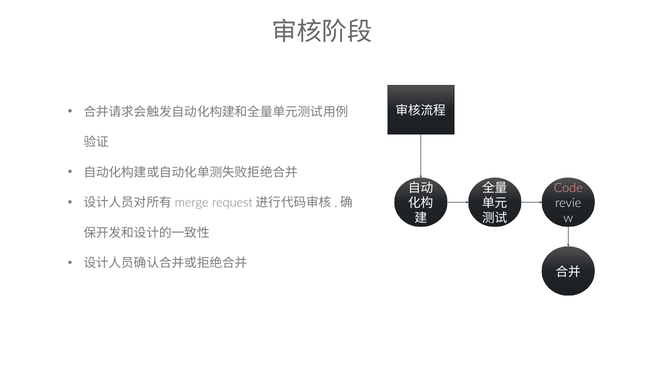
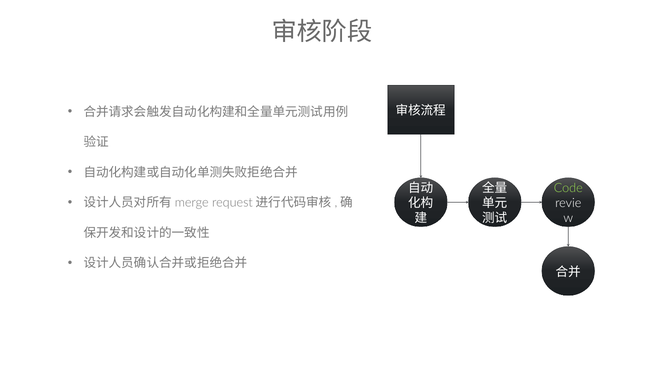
Code colour: pink -> light green (568, 188)
